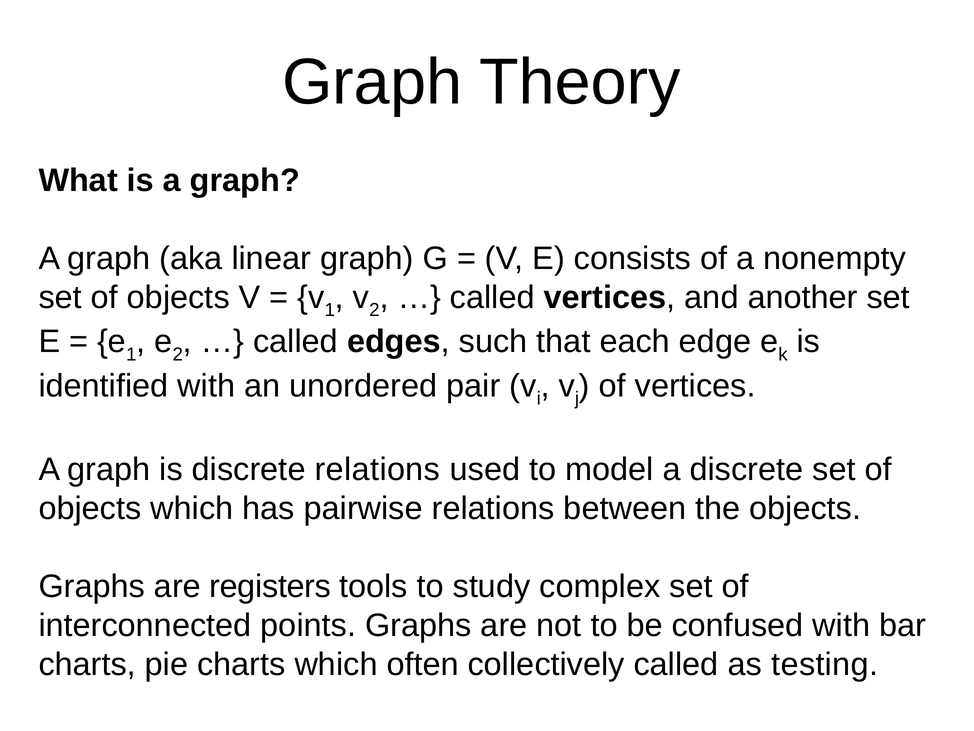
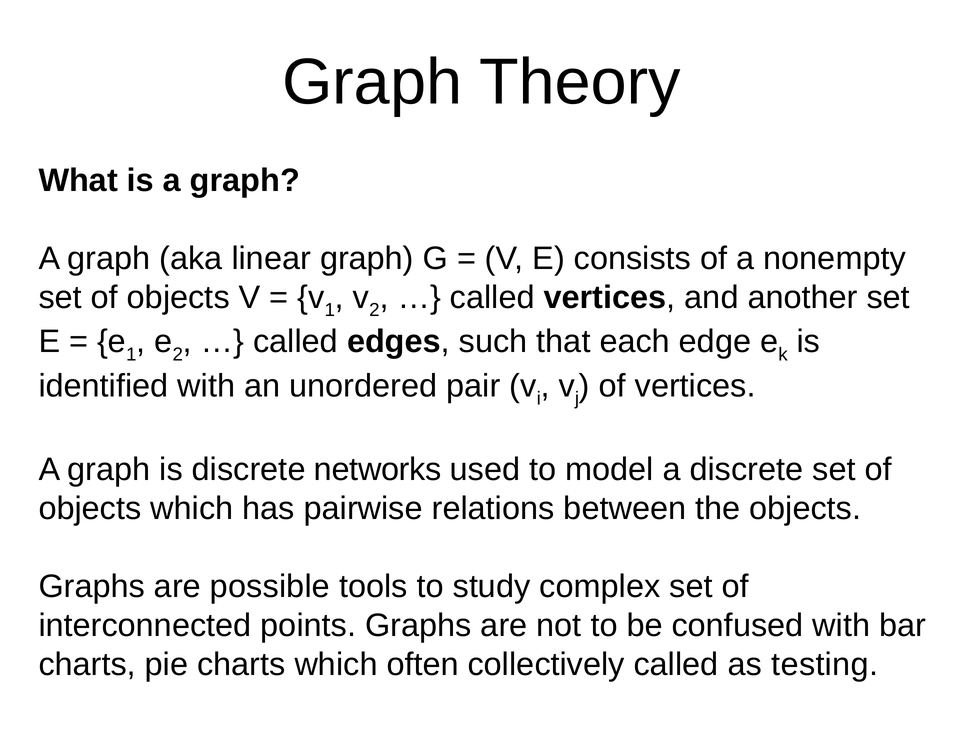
discrete relations: relations -> networks (378, 469)
registers: registers -> possible (270, 586)
